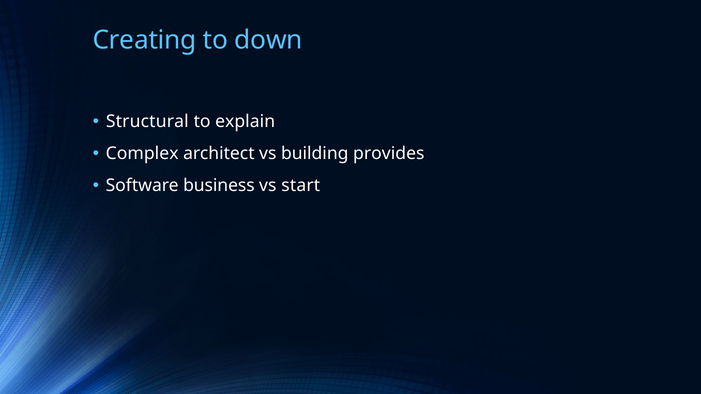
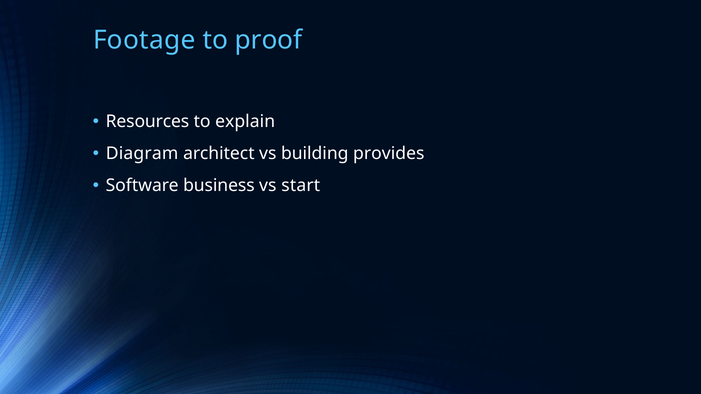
Creating: Creating -> Footage (144, 40)
down: down -> proof (269, 40)
Structural: Structural -> Resources (147, 122)
Complex: Complex -> Diagram (142, 154)
